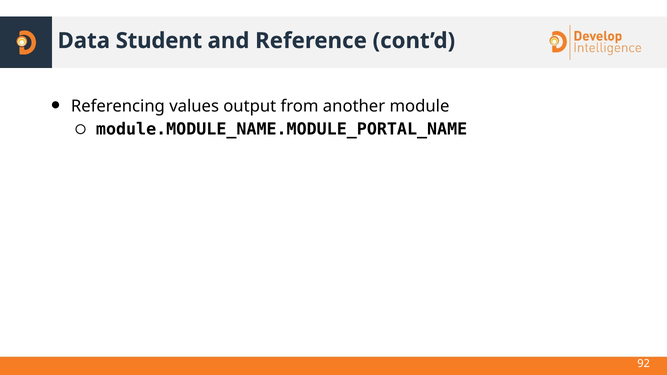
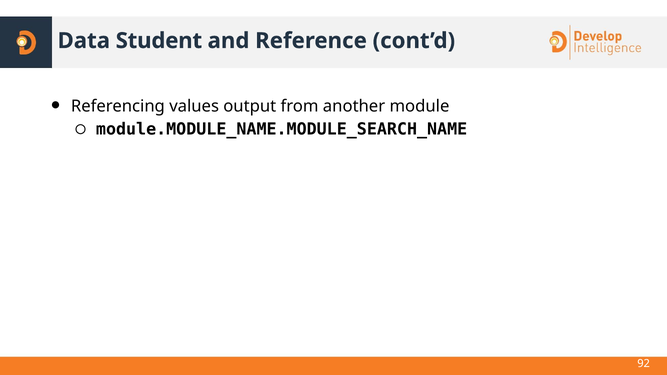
module.MODULE_NAME.MODULE_PORTAL_NAME: module.MODULE_NAME.MODULE_PORTAL_NAME -> module.MODULE_NAME.MODULE_SEARCH_NAME (282, 129)
